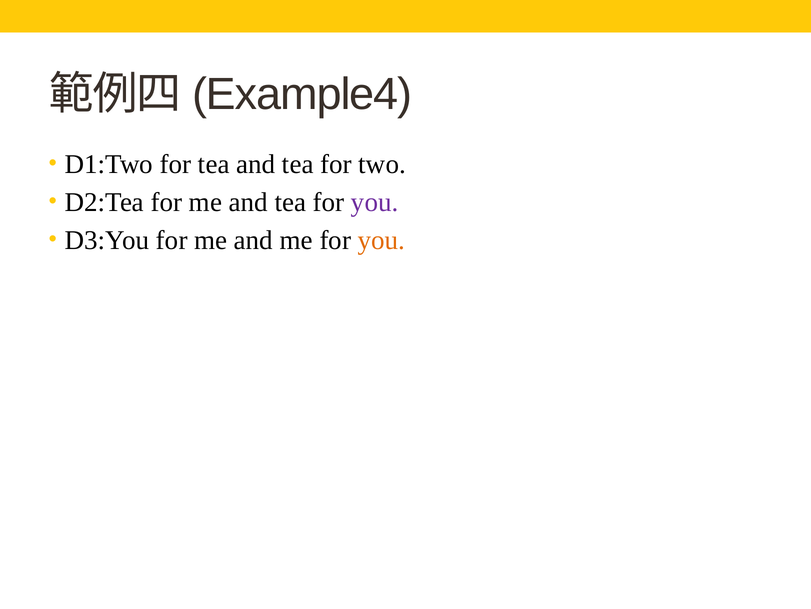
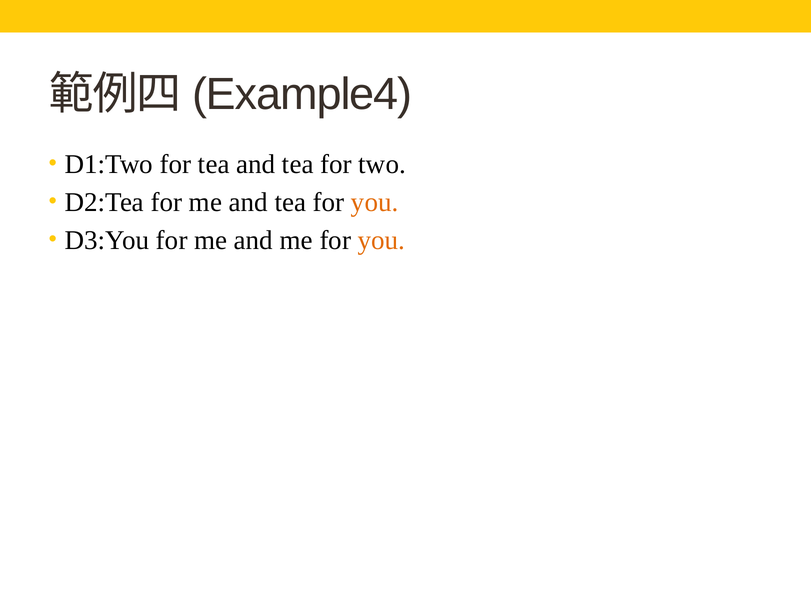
you colour: purple -> orange (375, 202)
